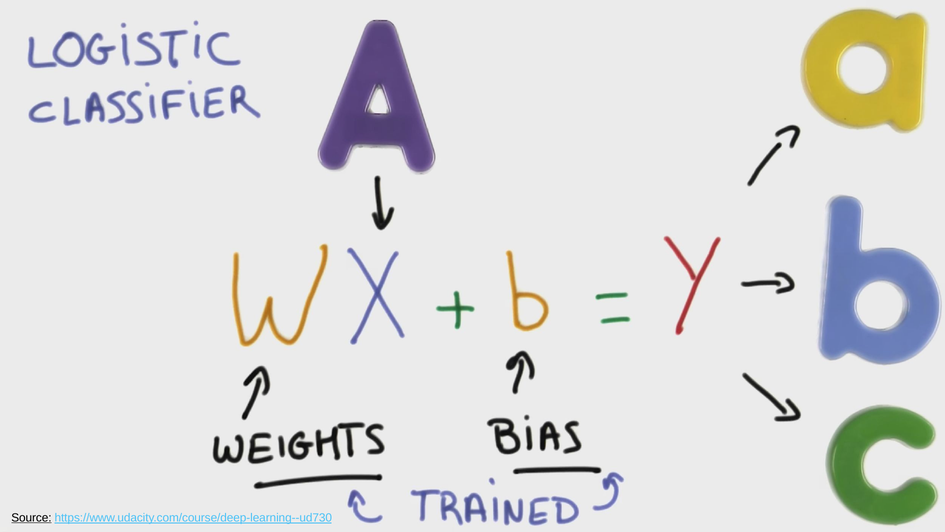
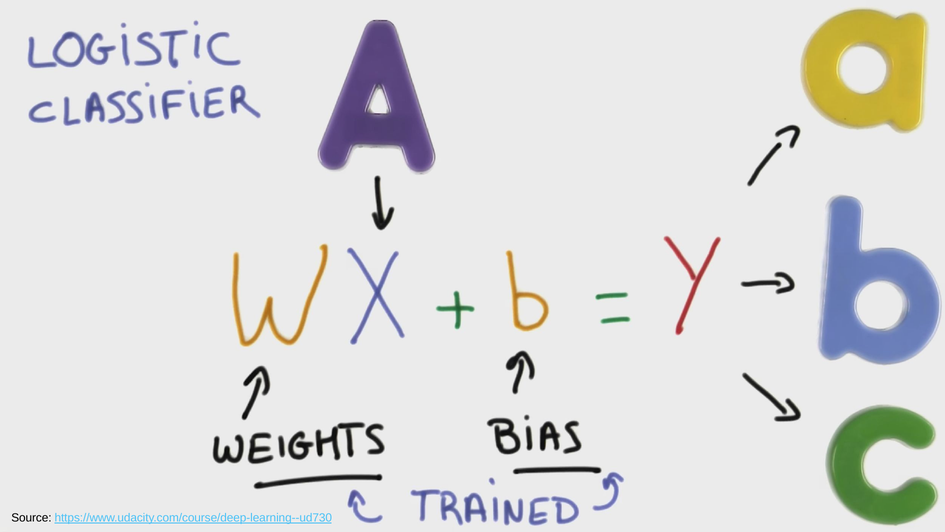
Source underline: present -> none (31, 517)
